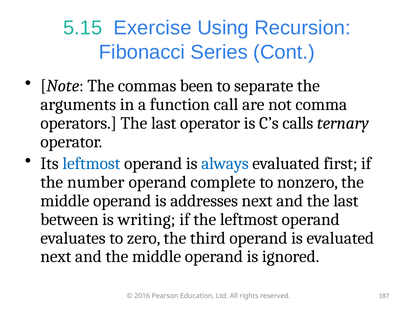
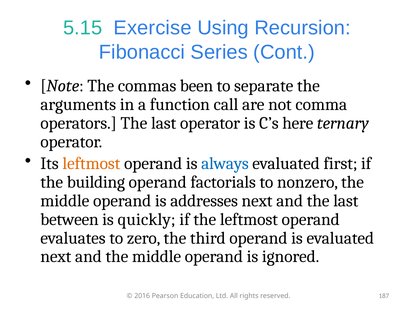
calls: calls -> here (298, 123)
leftmost colour: blue -> orange (91, 164)
number: number -> building (96, 183)
complete: complete -> factorials (223, 183)
writing: writing -> quickly (147, 220)
